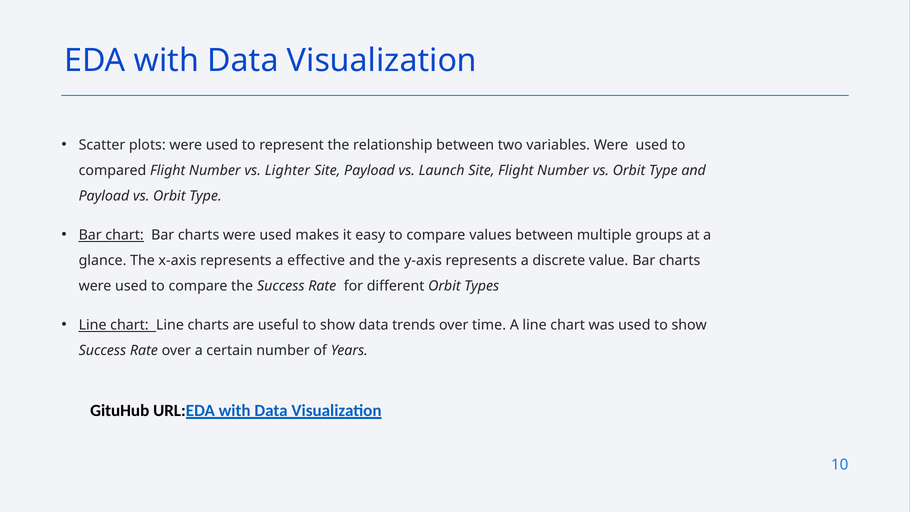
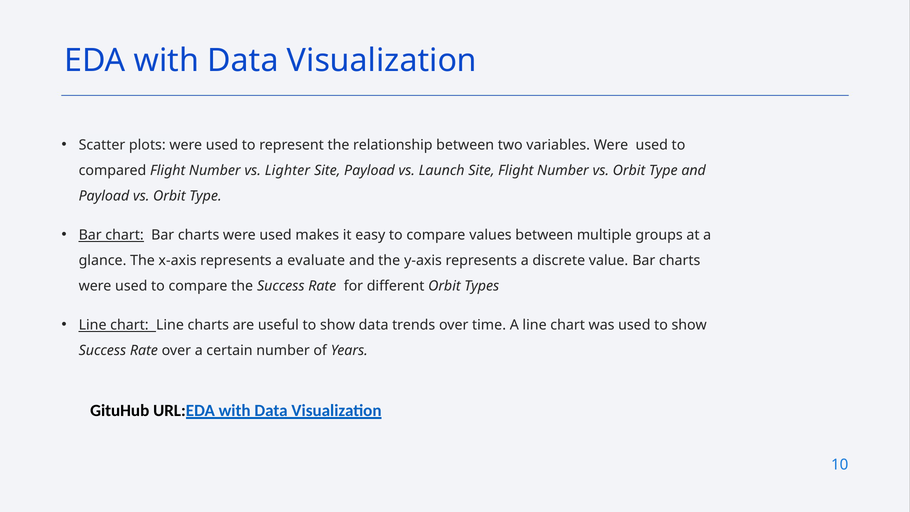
effective: effective -> evaluate (316, 261)
